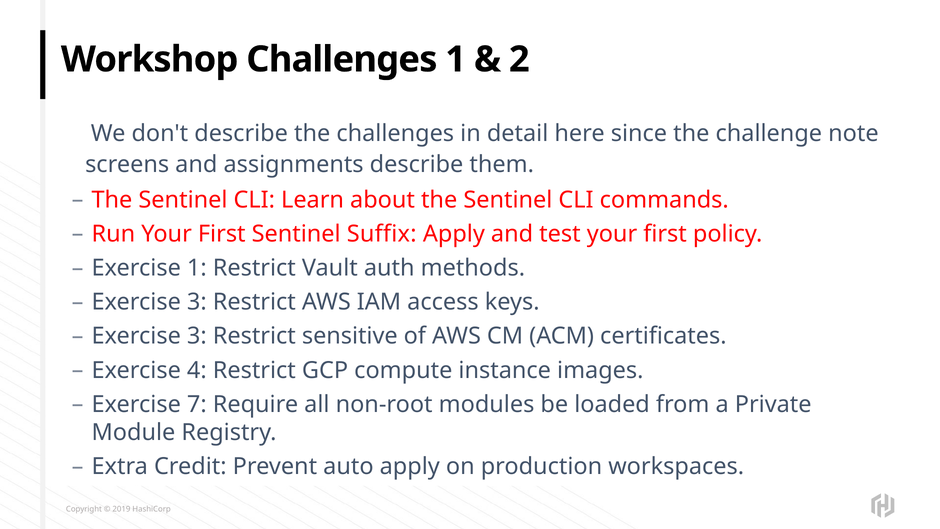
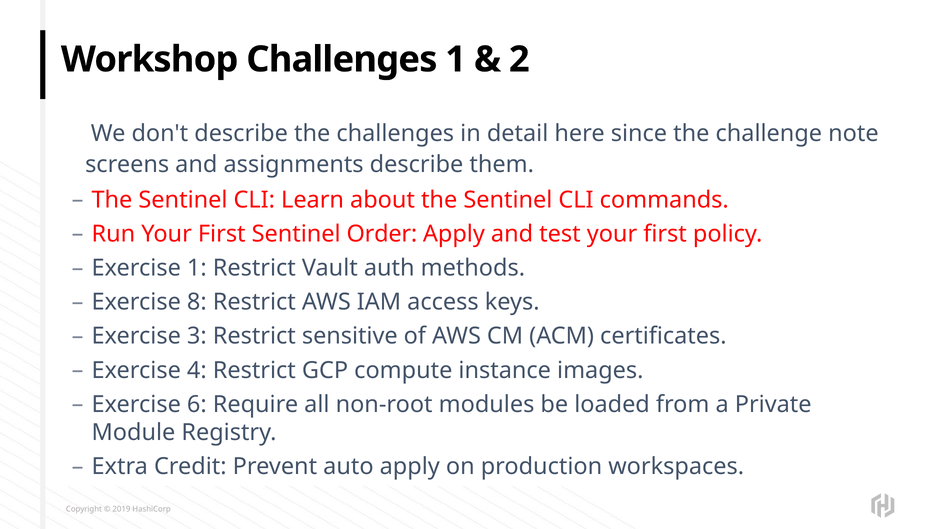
Suffix: Suffix -> Order (382, 234)
3: 3 -> 8 (197, 302)
7: 7 -> 6 (197, 404)
